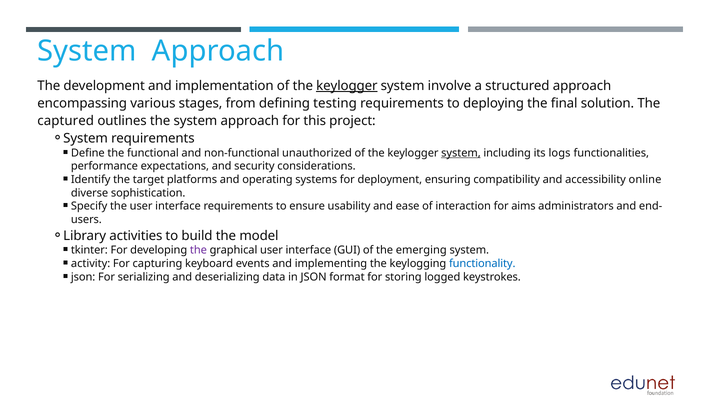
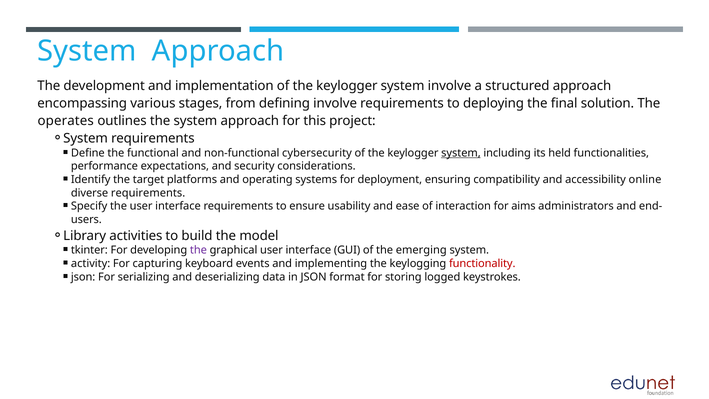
keylogger underline: present -> none (347, 86)
defining testing: testing -> involve (335, 103)
captured: captured -> operates (66, 121)
unauthorized: unauthorized -> cybersecurity (317, 153)
logs: logs -> held (560, 153)
diverse sophistication: sophistication -> requirements (148, 193)
functionality colour: blue -> red (482, 264)
